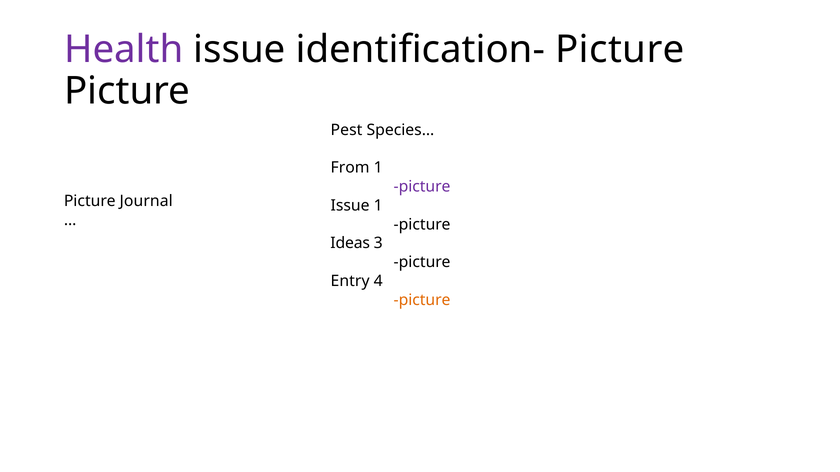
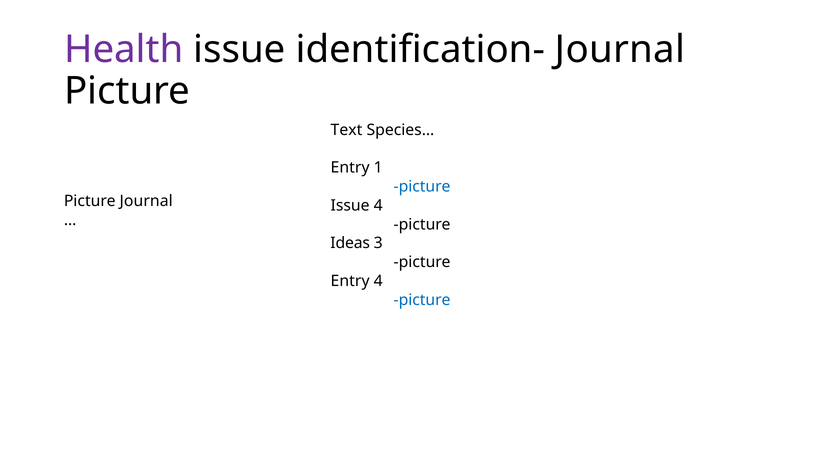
identification- Picture: Picture -> Journal (620, 50)
Pest: Pest -> Text (347, 130)
From: From -> Entry (350, 168)
picture colour: purple -> blue (422, 187)
Issue 1: 1 -> 4 (378, 206)
picture colour: orange -> blue (422, 300)
